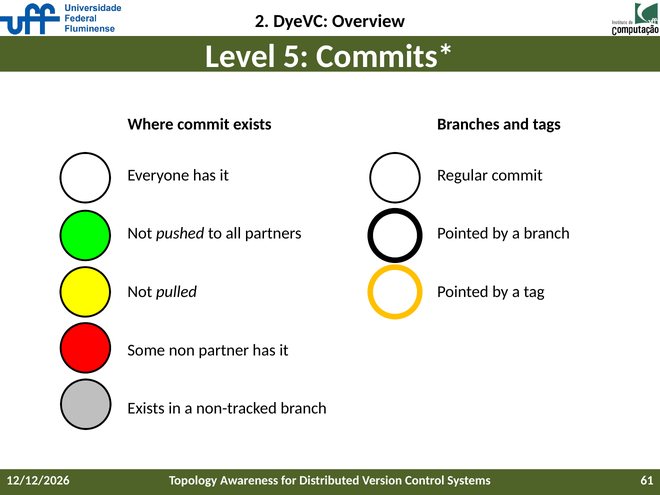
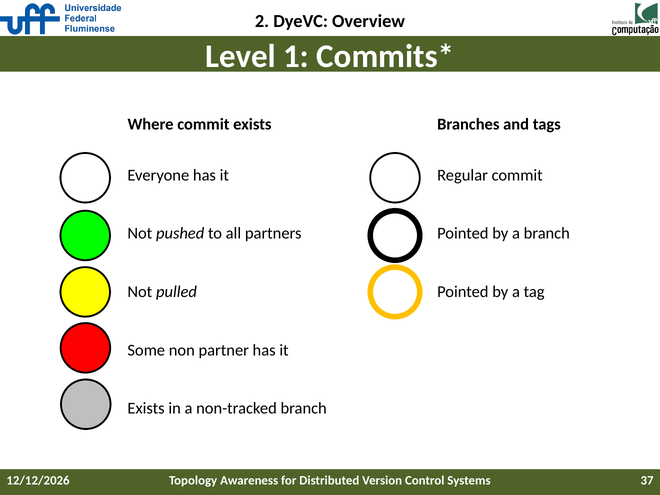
5: 5 -> 1 (296, 56)
61: 61 -> 37 (647, 481)
